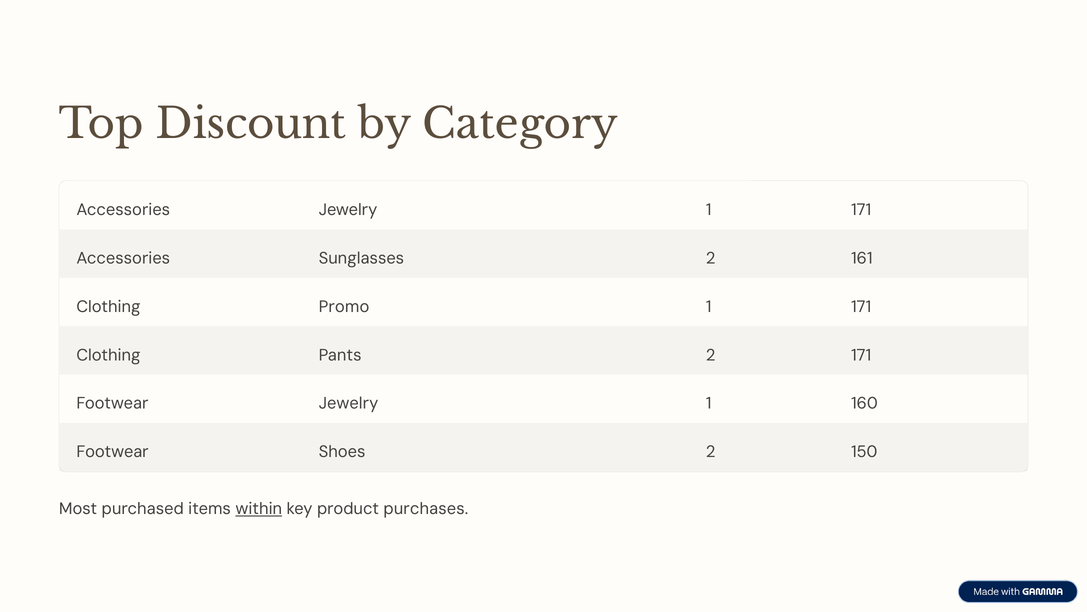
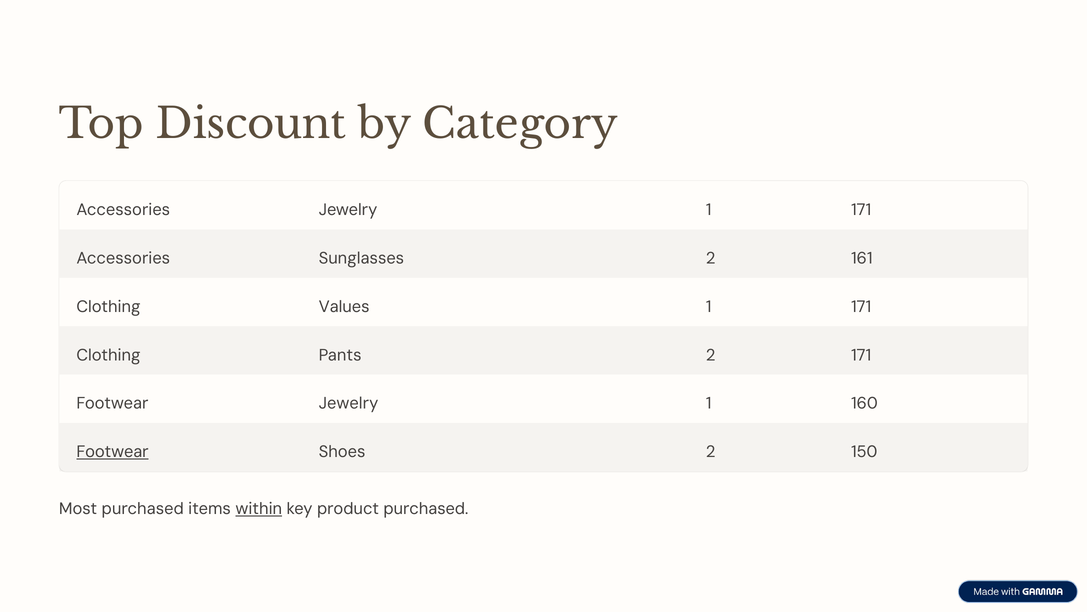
Promo: Promo -> Values (344, 306)
Footwear underline: none -> present (113, 451)
product purchases: purchases -> purchased (426, 509)
